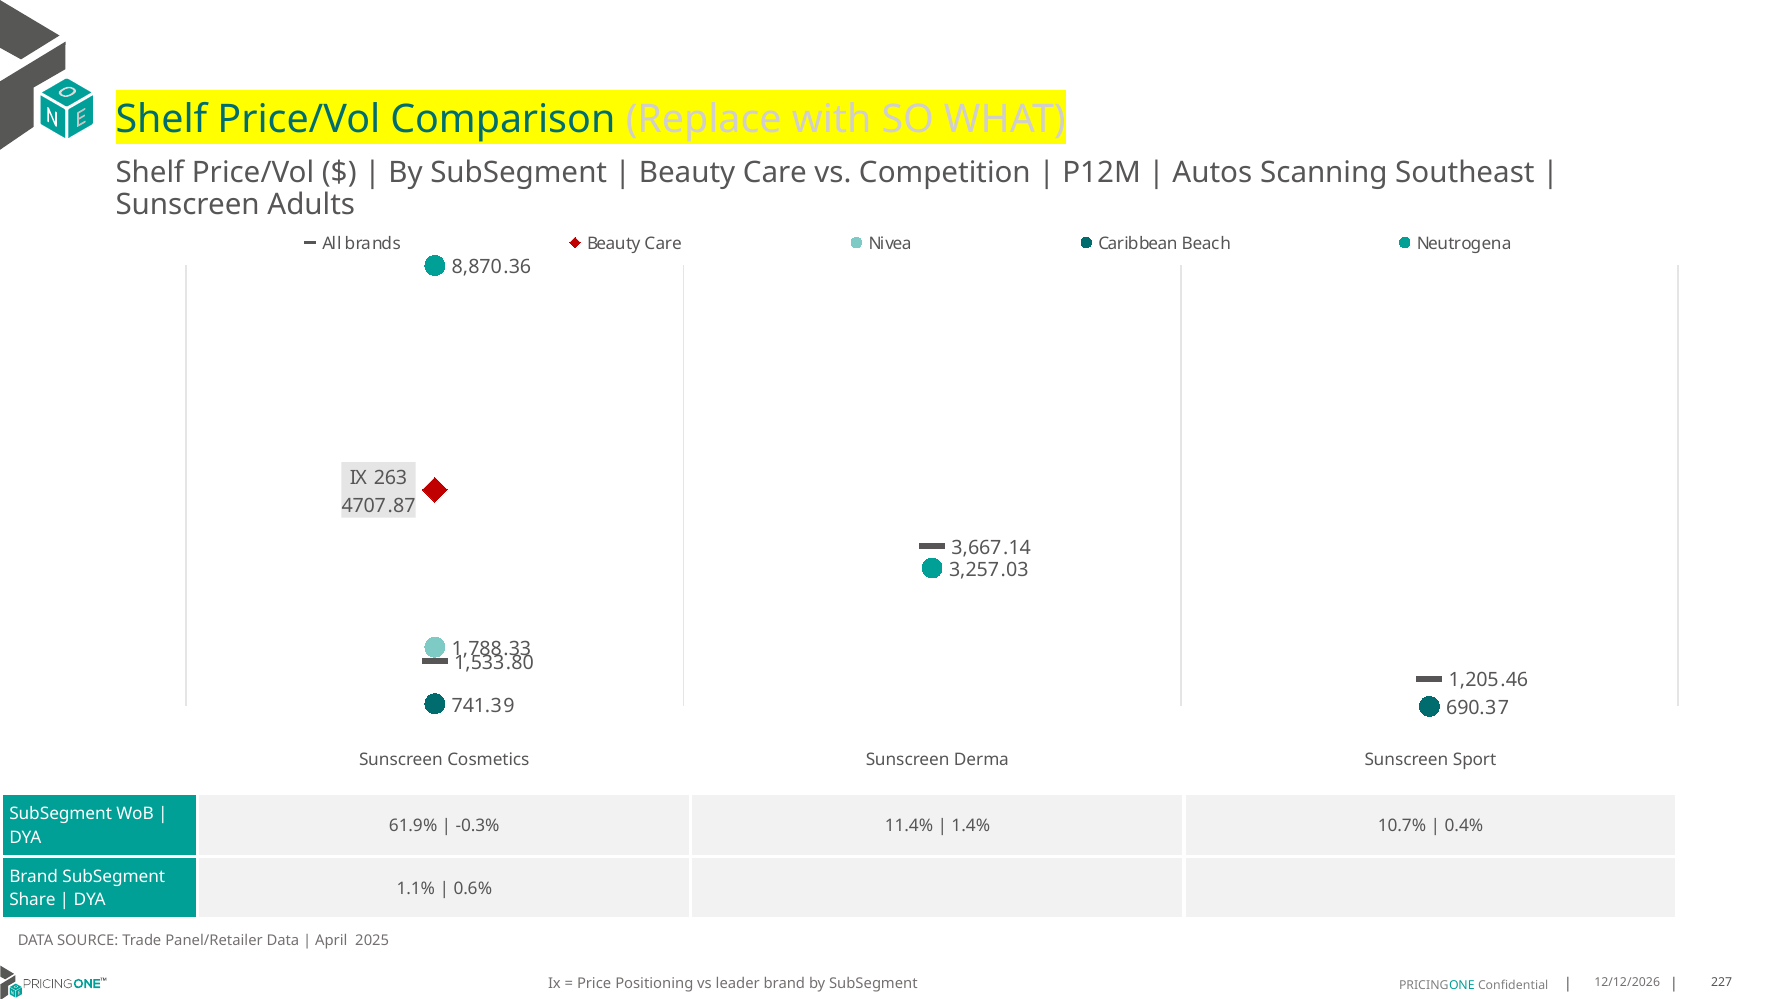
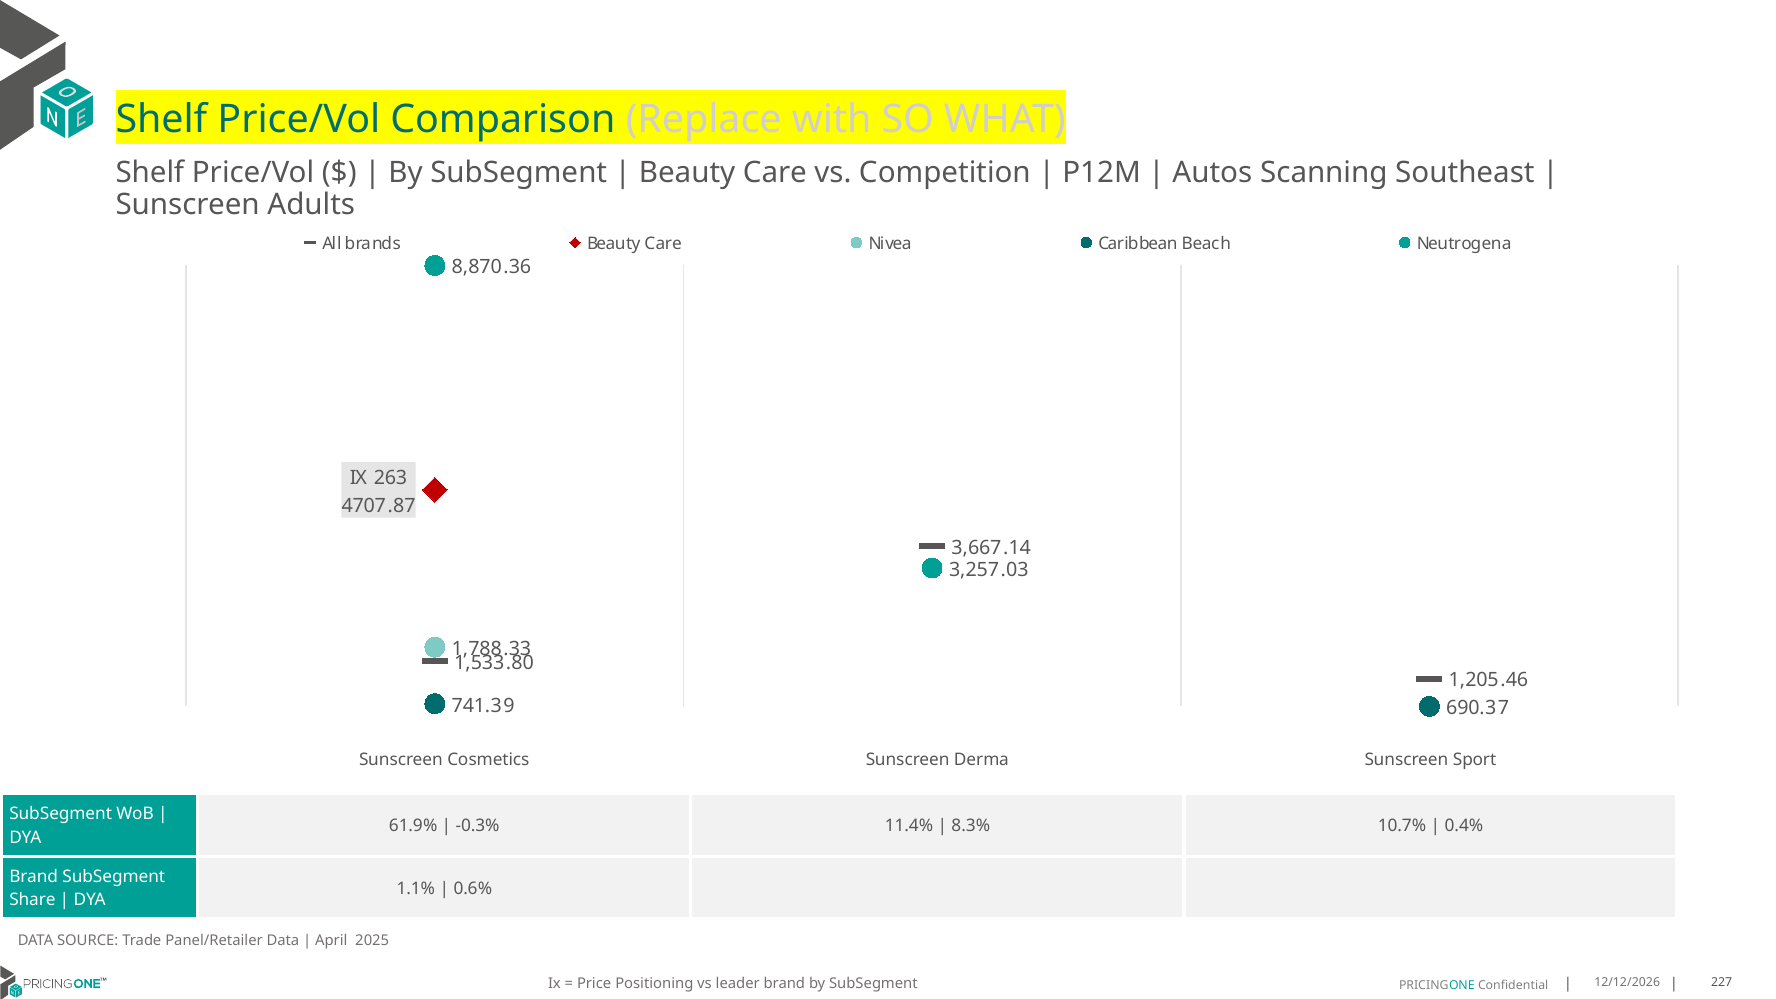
1.4%: 1.4% -> 8.3% (971, 826)
